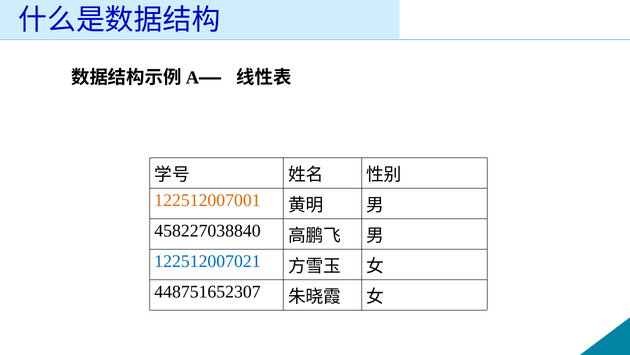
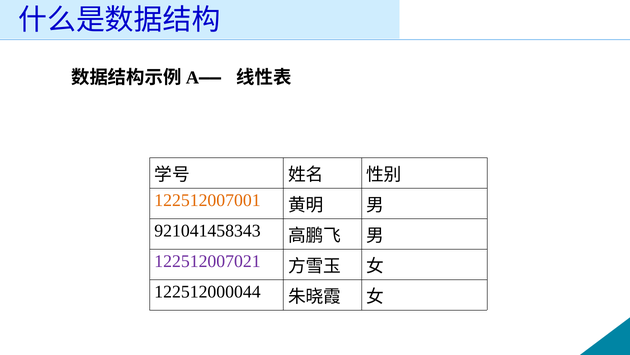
458227038840: 458227038840 -> 921041458343 (207, 231)
122512007021 colour: blue -> purple (207, 261)
448751652307: 448751652307 -> 122512000044 (207, 292)
